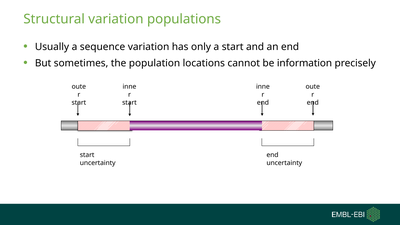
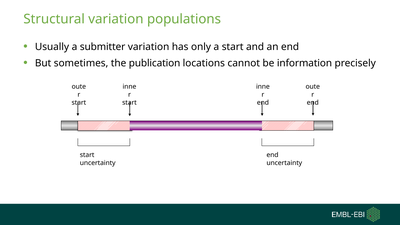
sequence: sequence -> submitter (103, 47)
population: population -> publication (155, 63)
